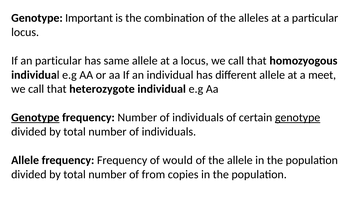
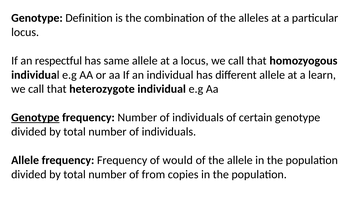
Important: Important -> Definition (89, 18)
an particular: particular -> respectful (58, 61)
meet: meet -> learn (322, 75)
genotype underline: present -> none (298, 117)
